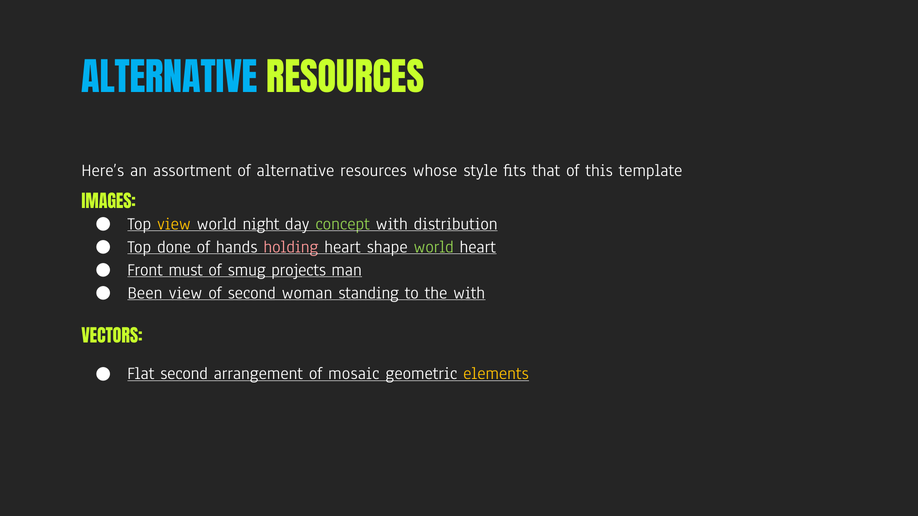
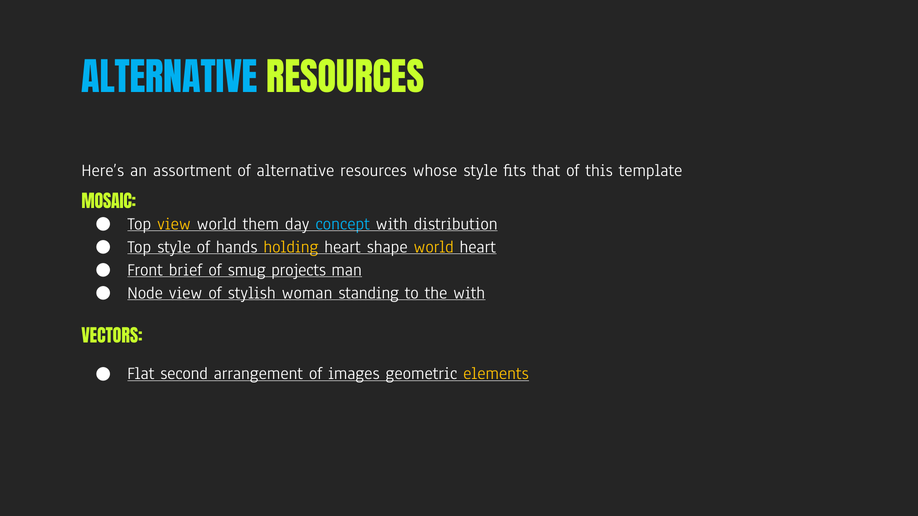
IMAGES: IMAGES -> MOSAIC (109, 203)
night: night -> them (261, 224)
concept colour: light green -> light blue (343, 224)
Top done: done -> style (174, 247)
holding colour: pink -> yellow (291, 247)
world colour: light green -> yellow (434, 247)
must: must -> brief (186, 270)
Been: Been -> Node (145, 293)
of second: second -> stylish (252, 293)
mosaic: mosaic -> images (354, 374)
